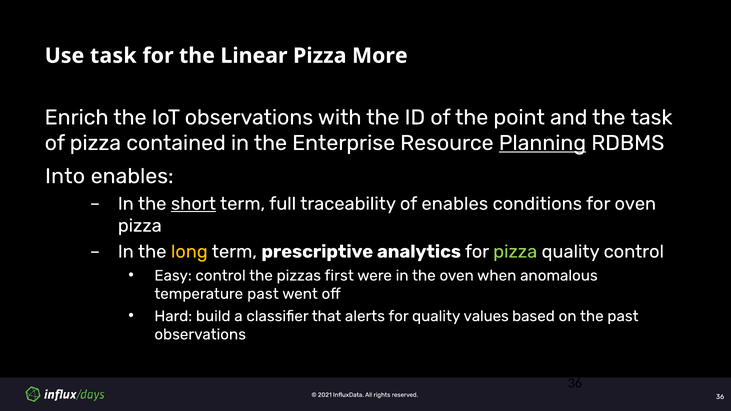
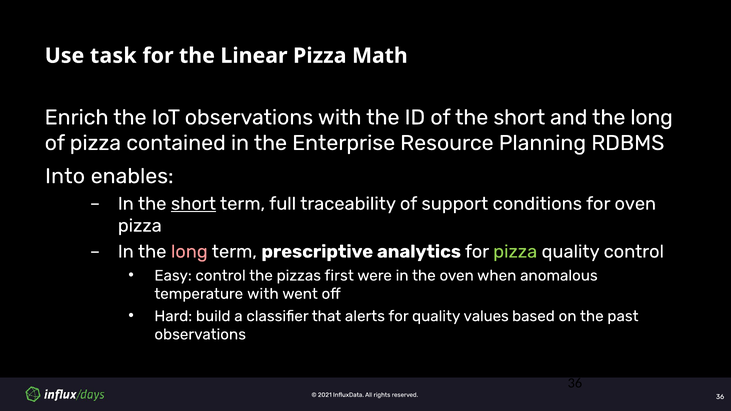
More: More -> Math (380, 56)
of the point: point -> short (519, 117)
and the task: task -> long (652, 117)
Planning underline: present -> none (542, 143)
of enables: enables -> support (455, 204)
long colour: yellow -> pink (189, 252)
temperature past: past -> with (263, 294)
